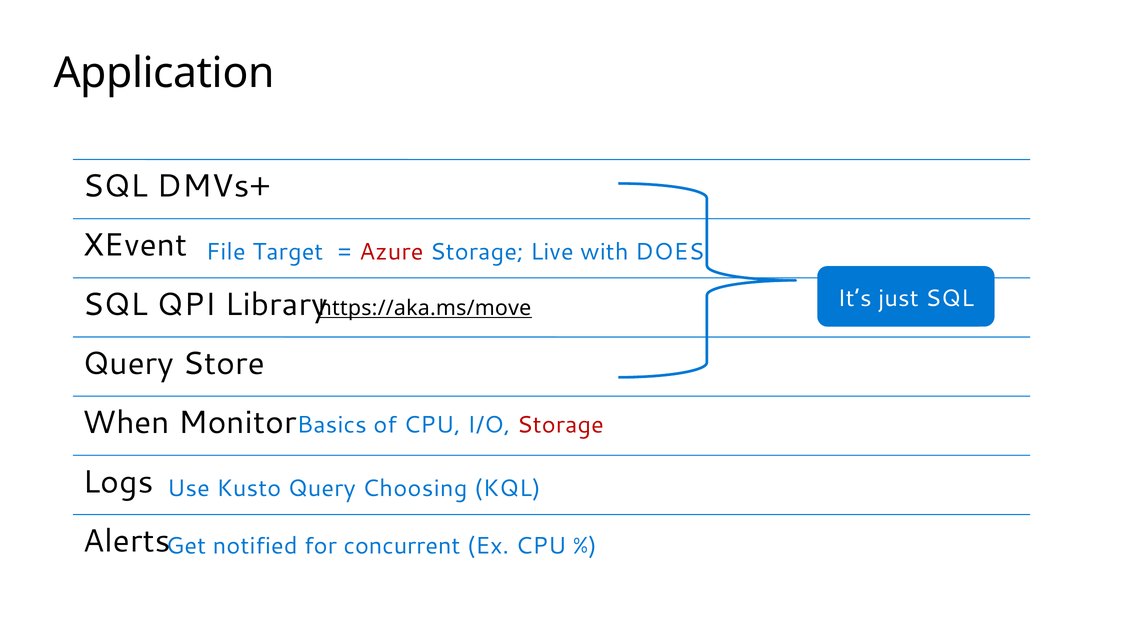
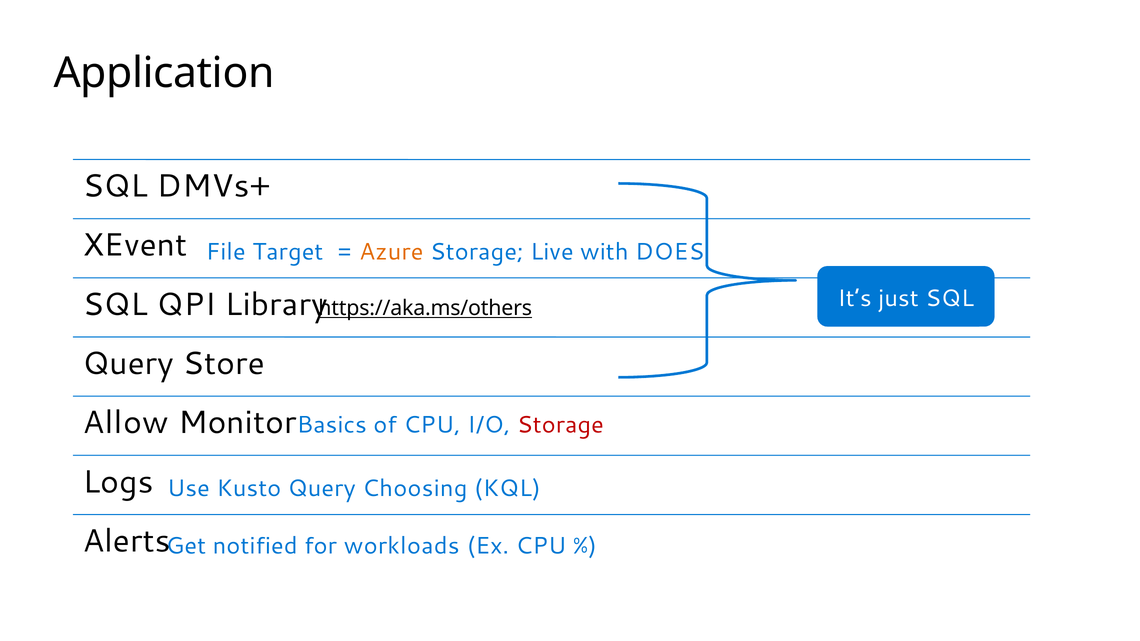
Azure colour: red -> orange (391, 252)
https://aka.ms/move: https://aka.ms/move -> https://aka.ms/others (425, 308)
When: When -> Allow (126, 423)
concurrent: concurrent -> workloads (402, 546)
